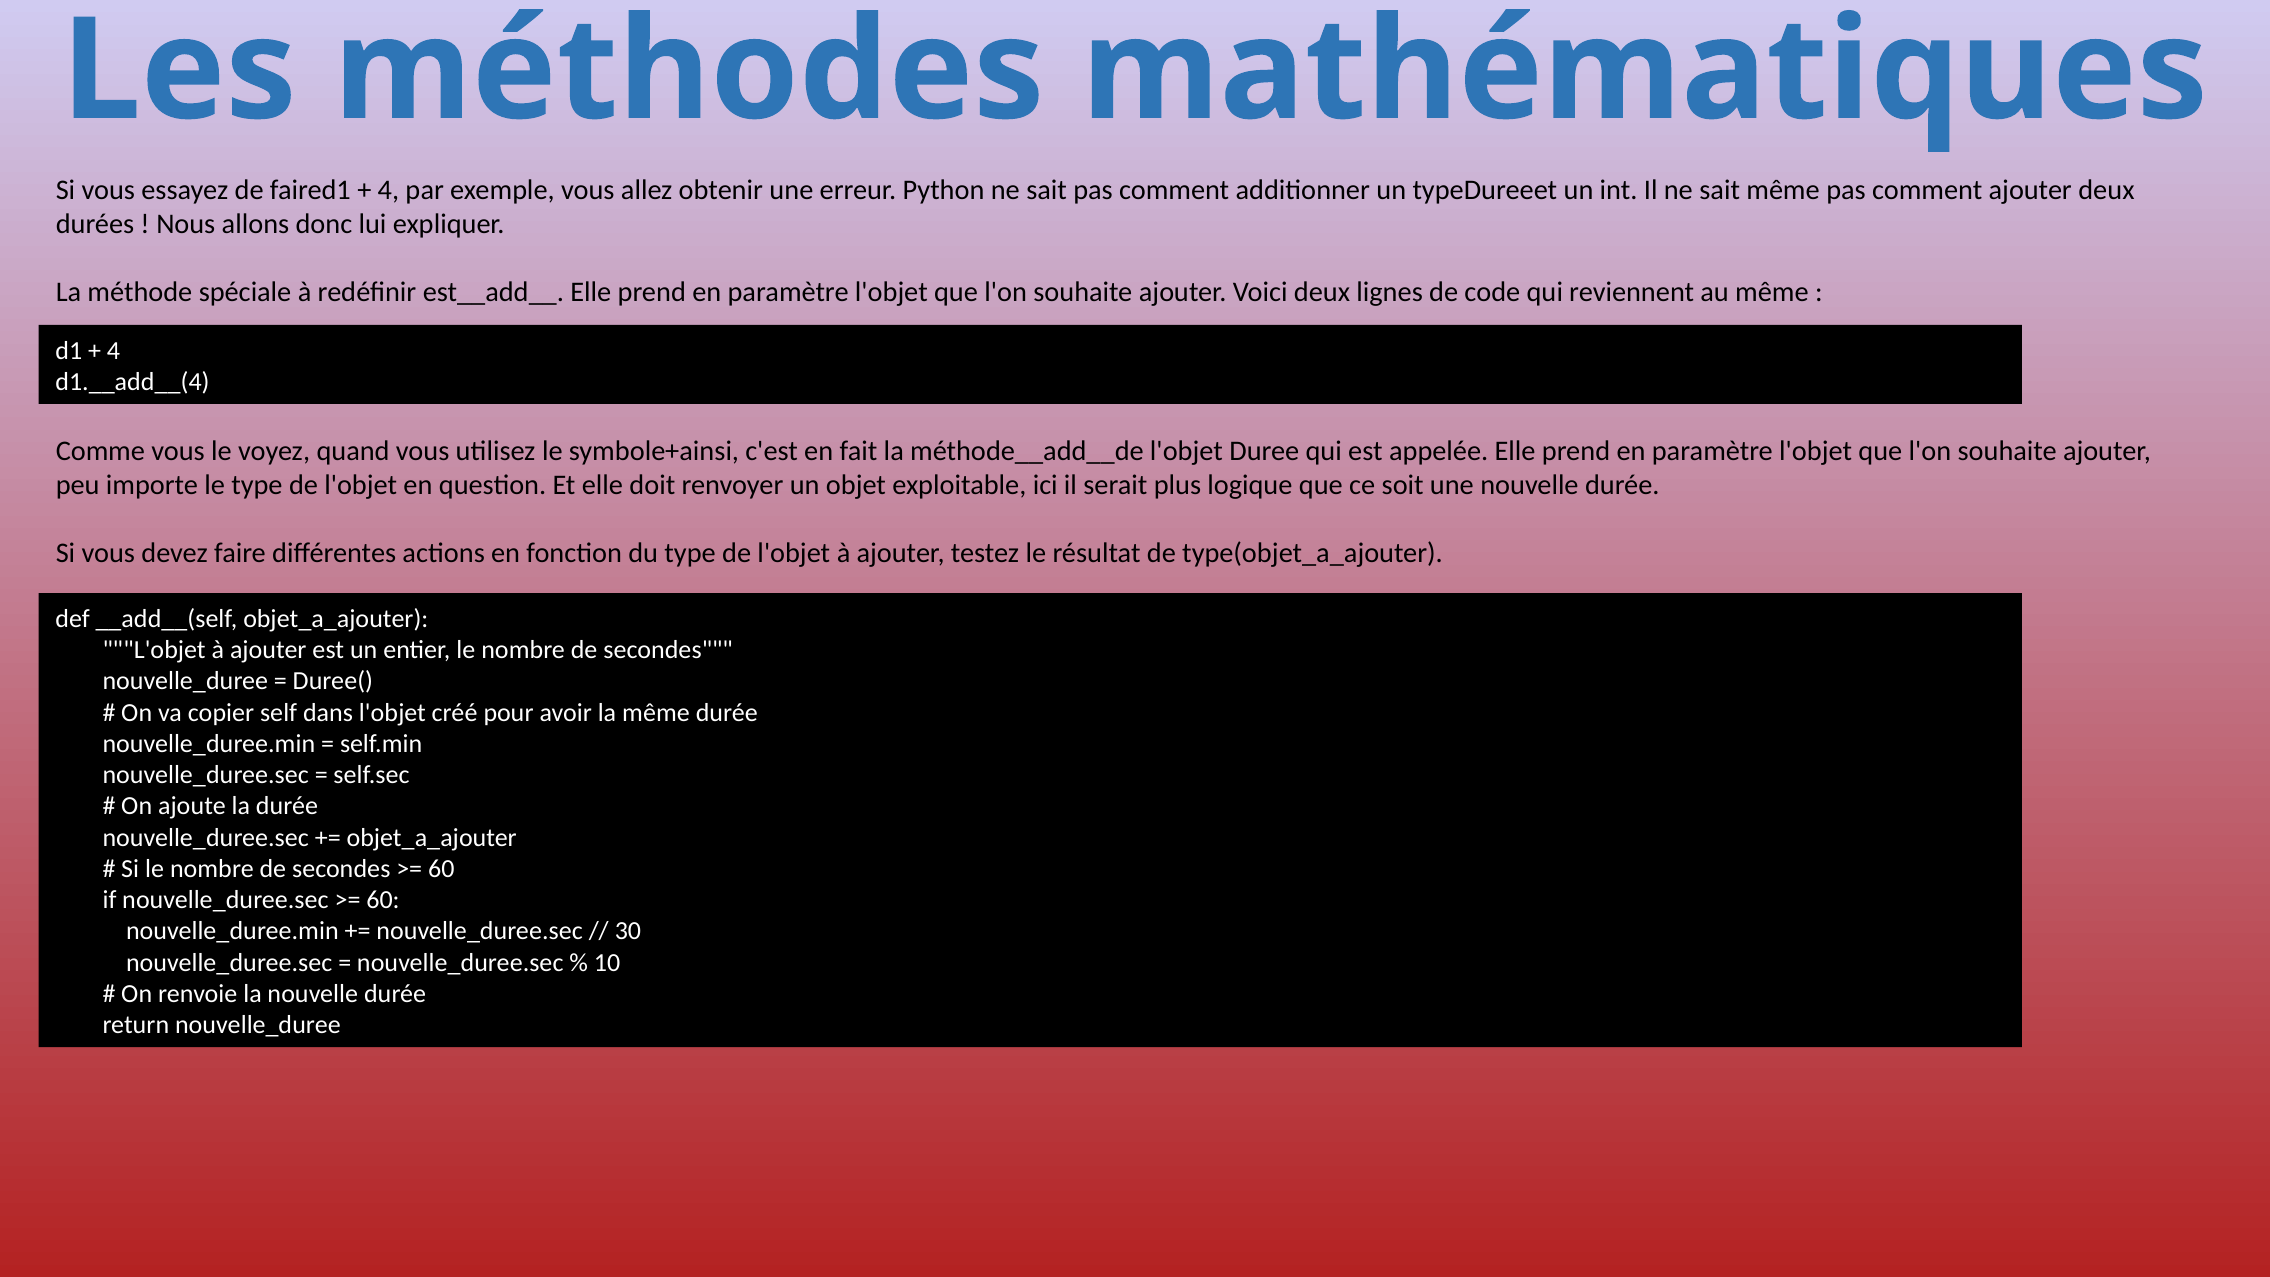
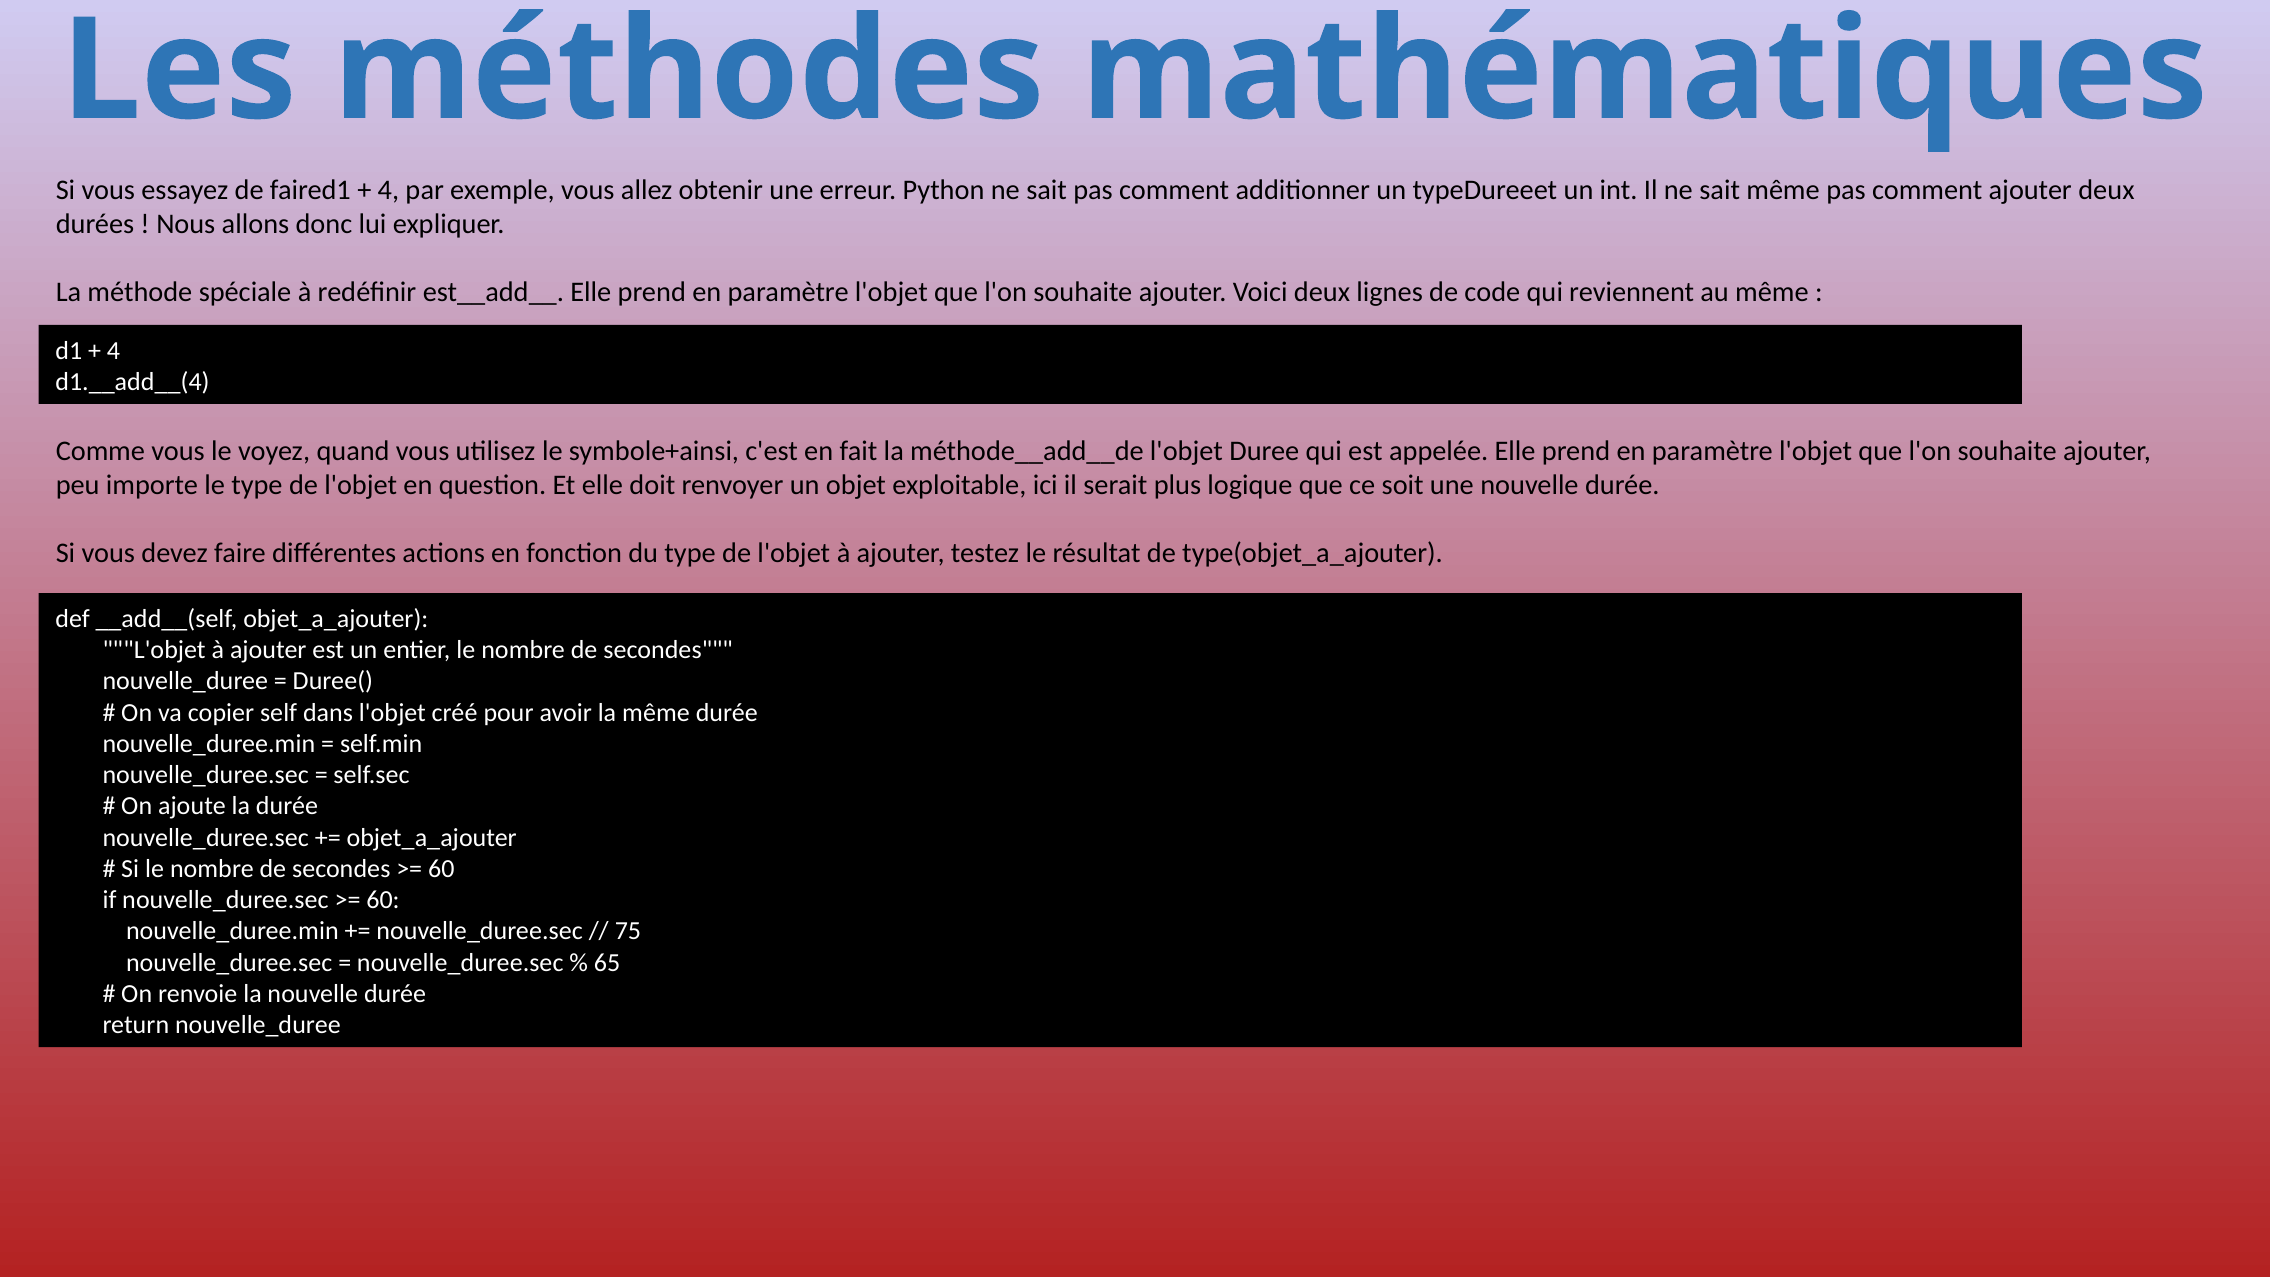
30: 30 -> 75 (628, 931)
10: 10 -> 65 (607, 962)
